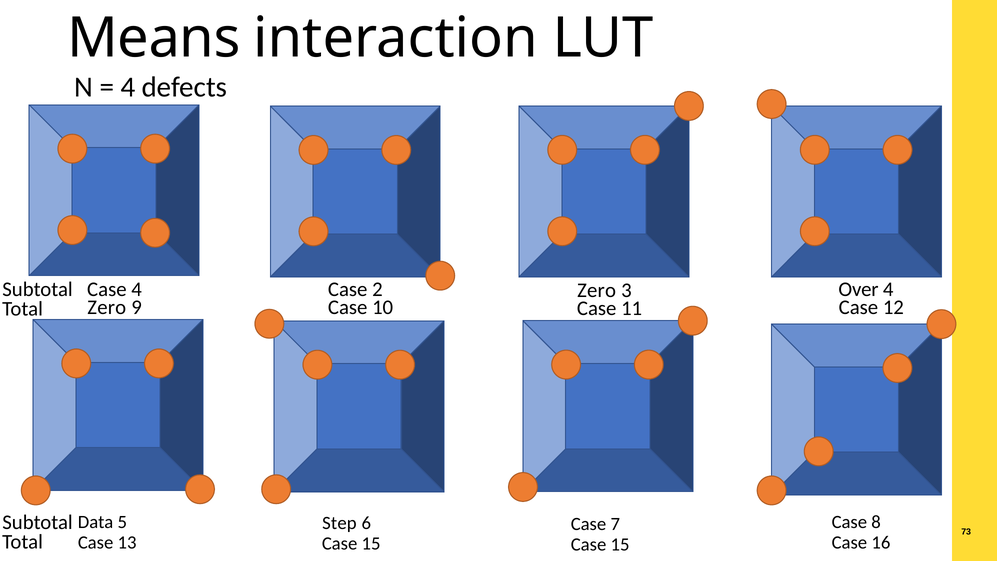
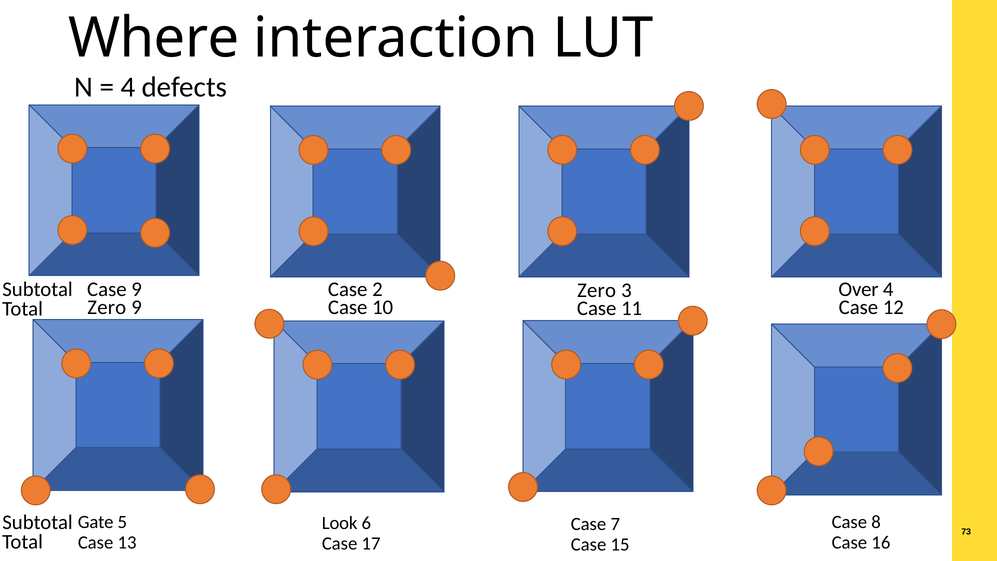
Means: Means -> Where (154, 38)
Case 4: 4 -> 9 (137, 289)
Data: Data -> Gate (96, 522)
Step: Step -> Look (340, 523)
13 Case 15: 15 -> 17 (371, 543)
